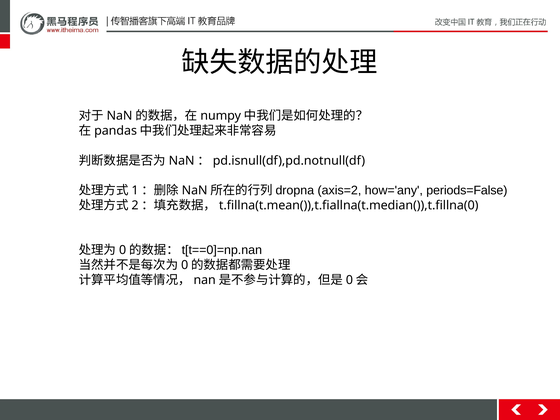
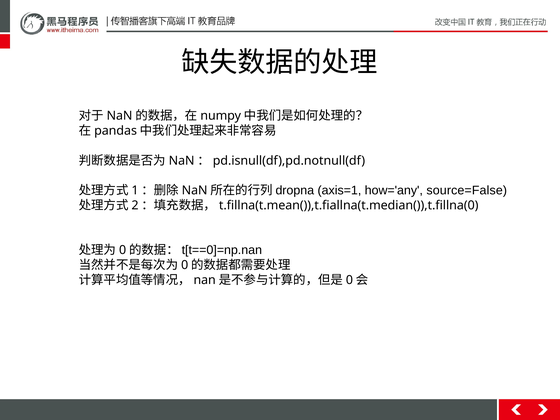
axis=2: axis=2 -> axis=1 (339, 191)
periods=False: periods=False -> source=False (467, 191)
